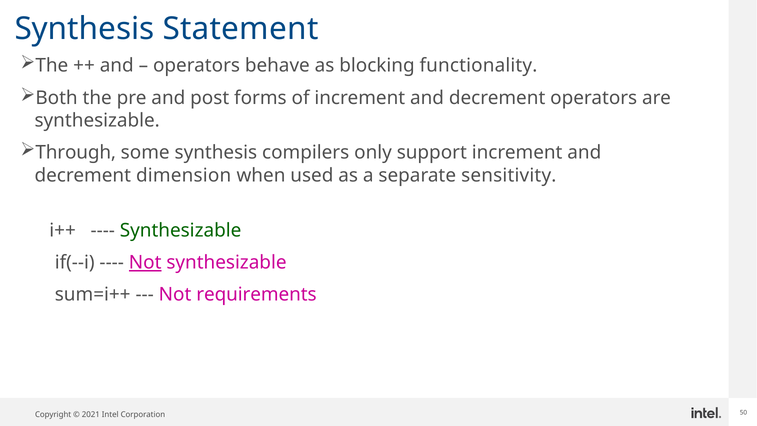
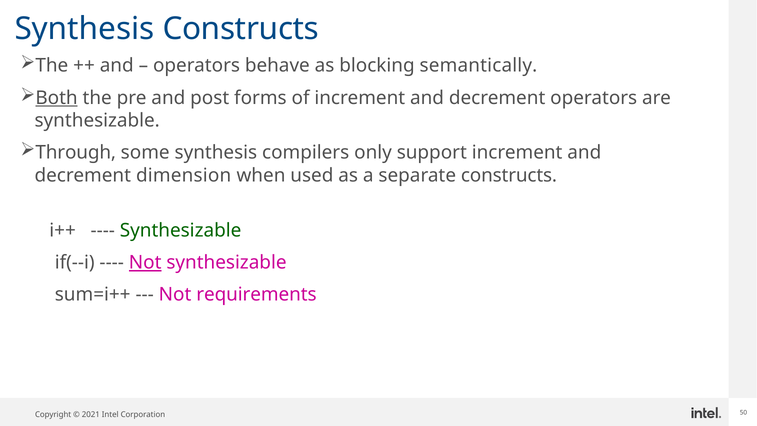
Synthesis Statement: Statement -> Constructs (241, 29)
functionality: functionality -> semantically (478, 66)
Both underline: none -> present (57, 98)
separate sensitivity: sensitivity -> constructs (509, 175)
